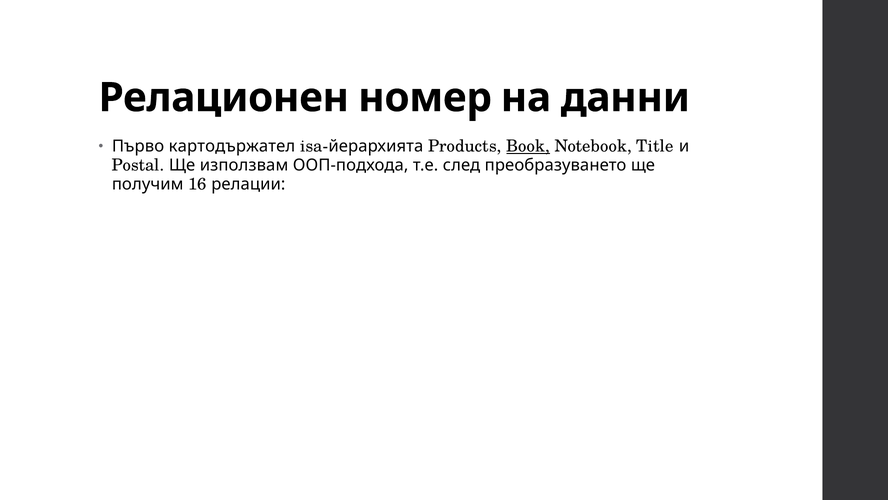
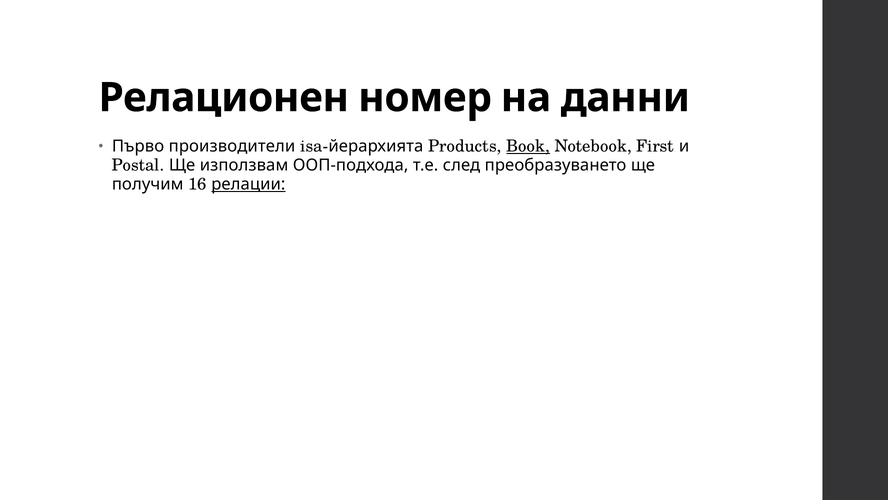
картодържател: картодържател -> производители (232, 146)
Title: Title -> First (655, 146)
релации underline: none -> present (248, 184)
